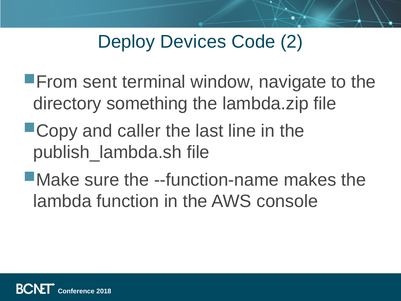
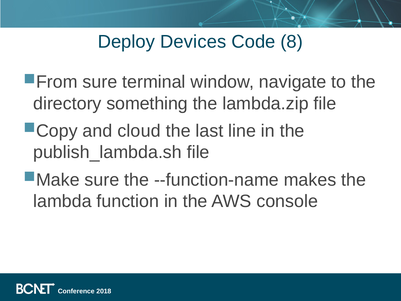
2: 2 -> 8 (292, 42)
sent: sent -> sure (100, 82)
caller: caller -> cloud (139, 131)
